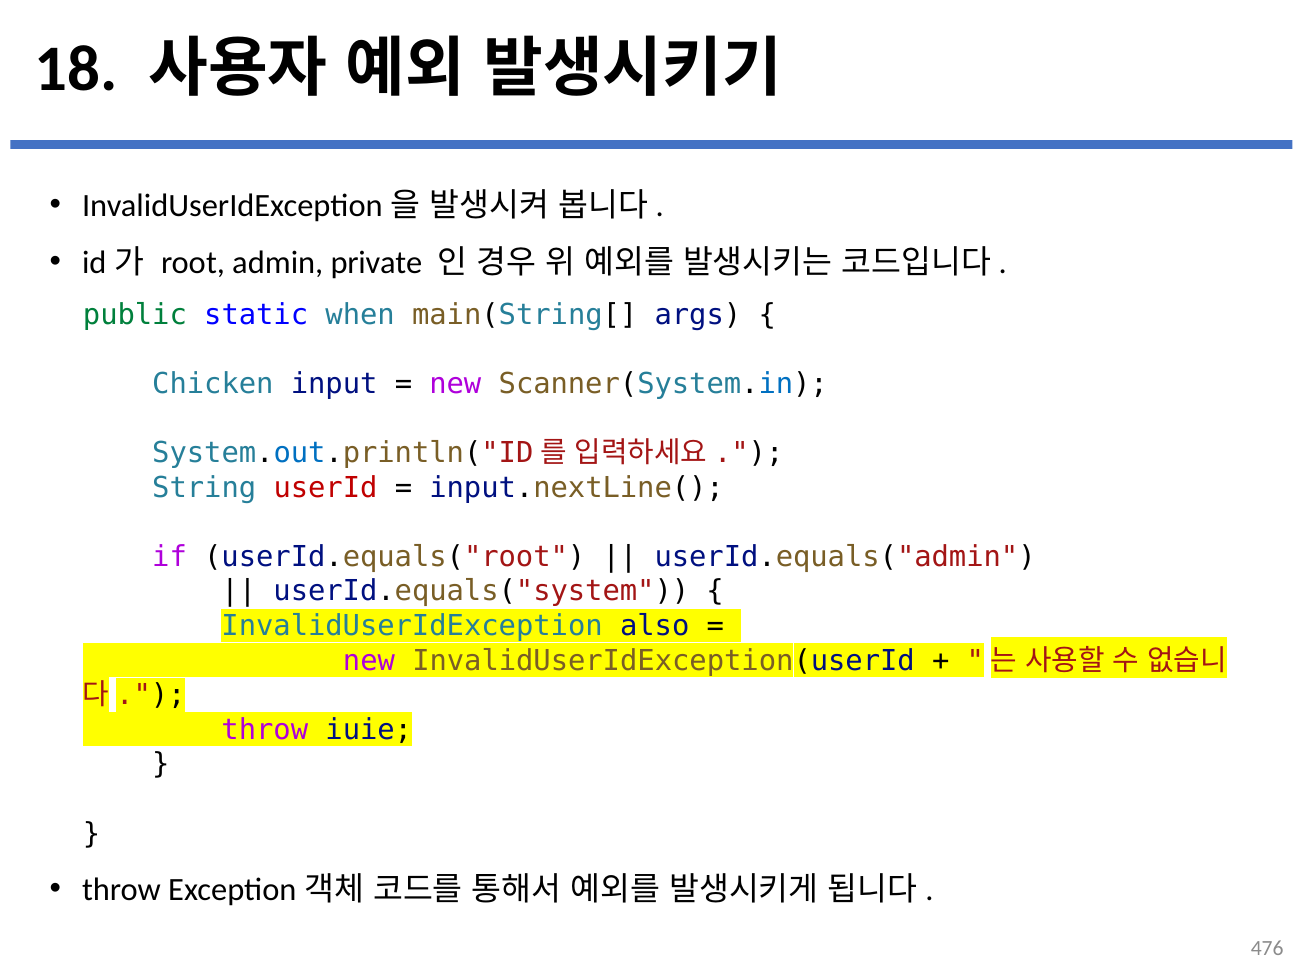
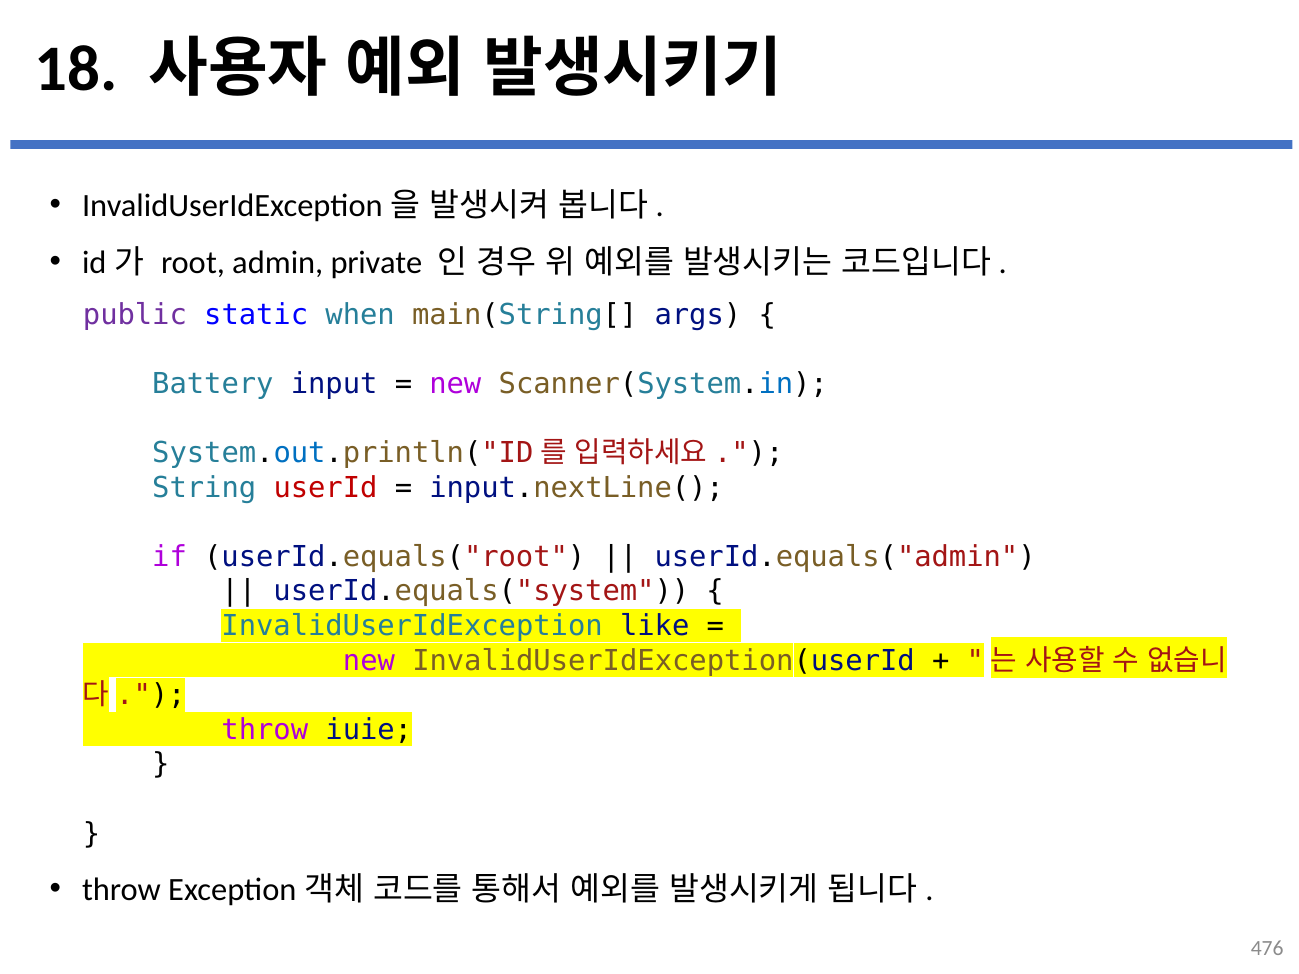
public colour: green -> purple (135, 315)
Chicken: Chicken -> Battery (213, 384)
also: also -> like (655, 626)
